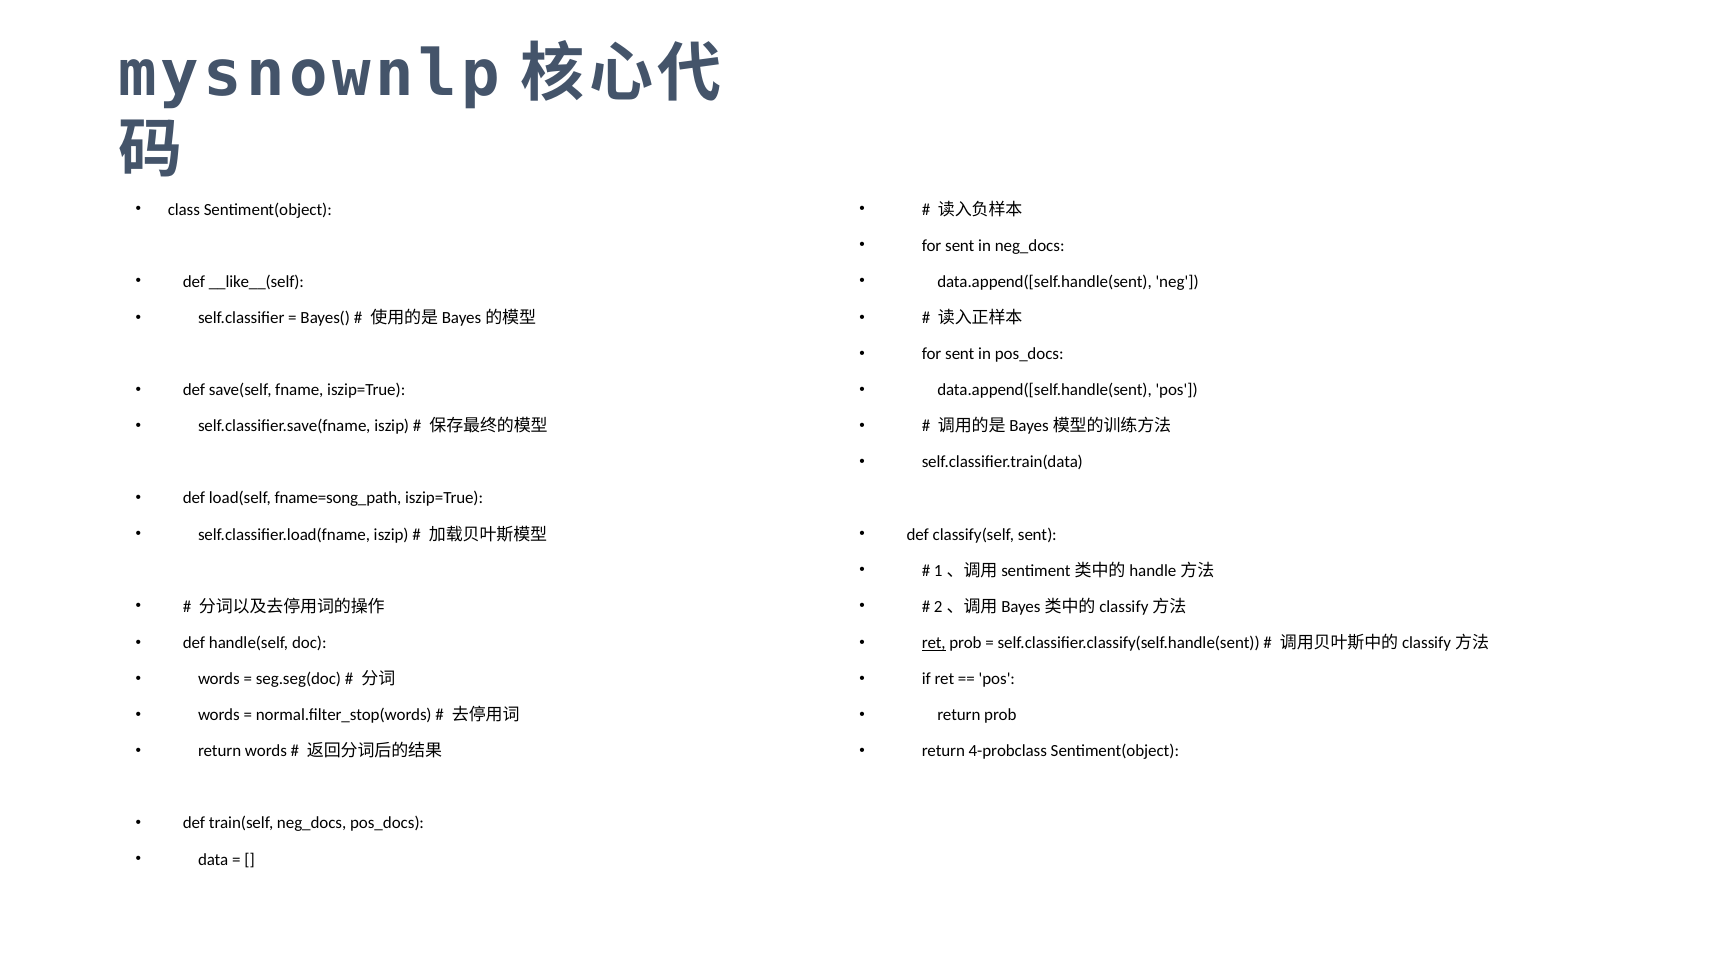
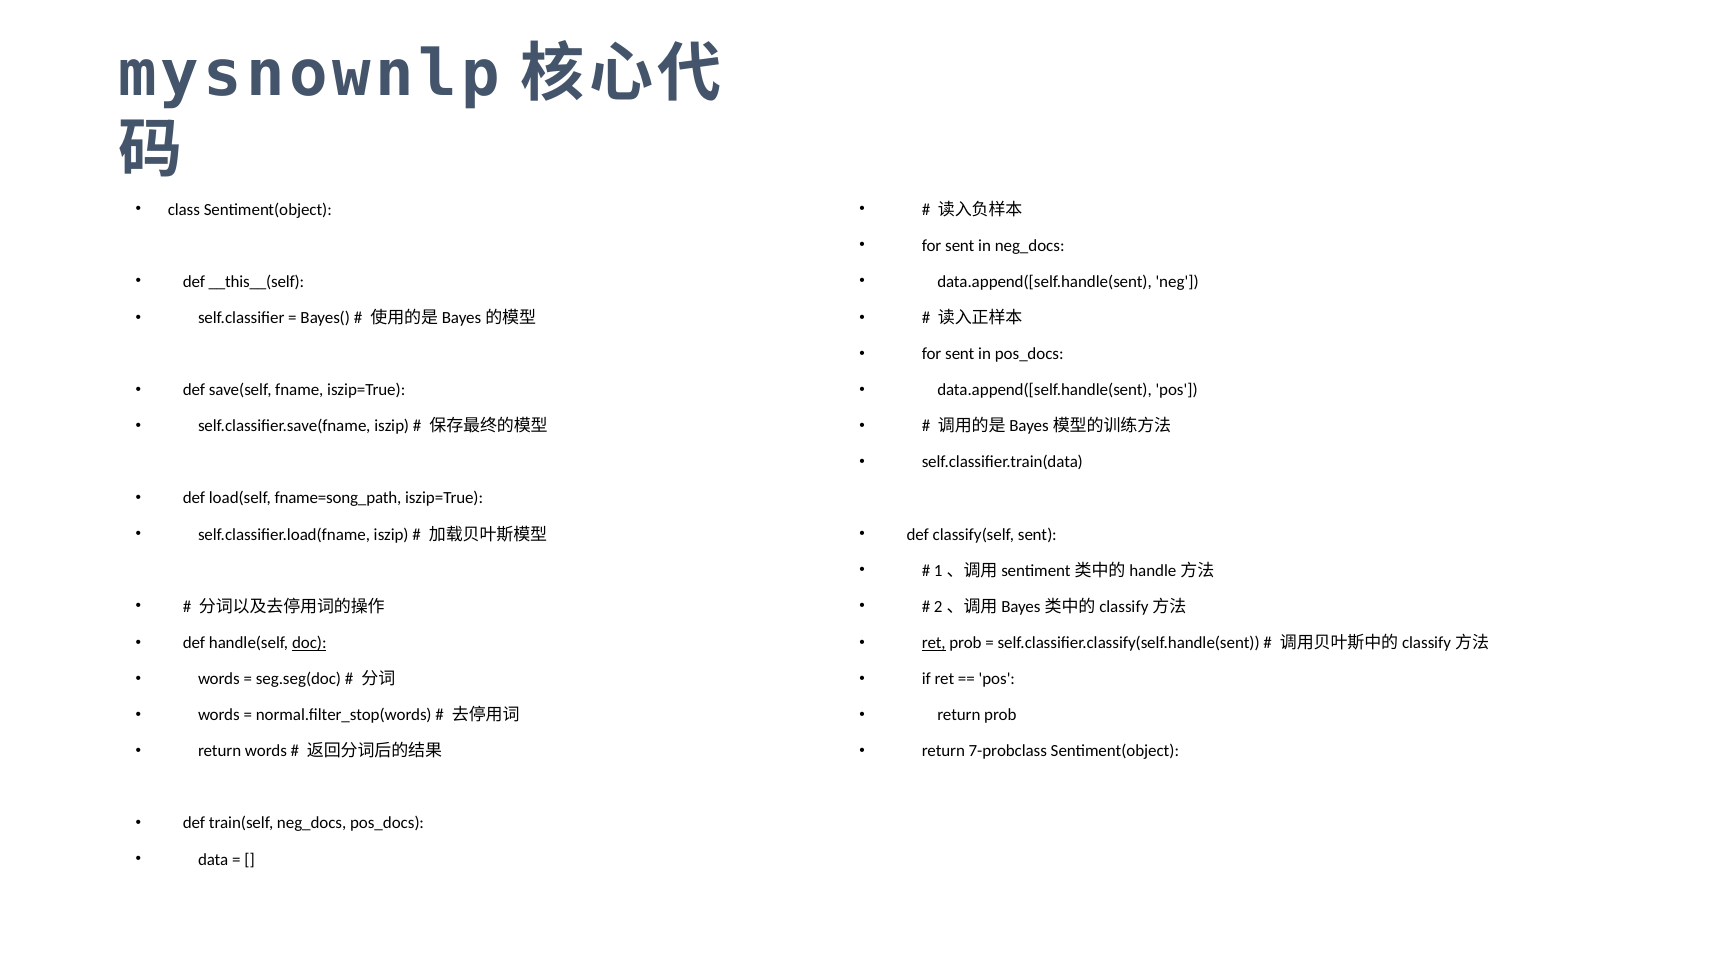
__like__(self: __like__(self -> __this__(self (256, 282)
doc underline: none -> present (309, 643)
4-probclass: 4-probclass -> 7-probclass (1008, 751)
